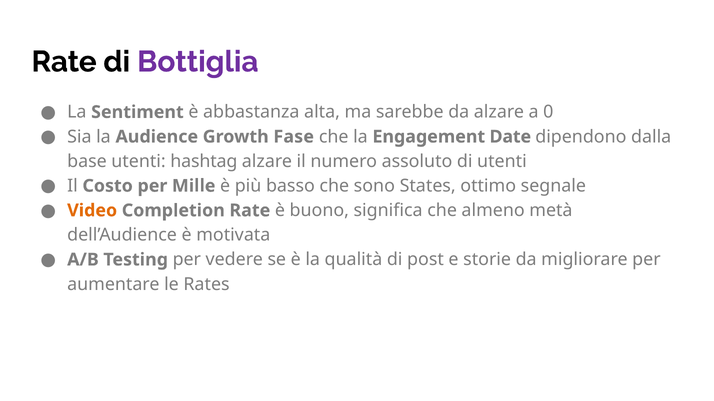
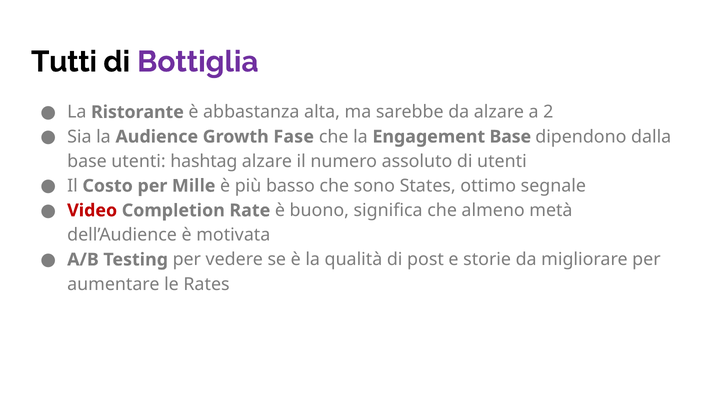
Rate: Rate -> Tutti (64, 62)
Sentiment: Sentiment -> Ristorante (137, 112)
0: 0 -> 2 (548, 112)
Engagement Date: Date -> Base (510, 137)
Video colour: orange -> red (92, 211)
